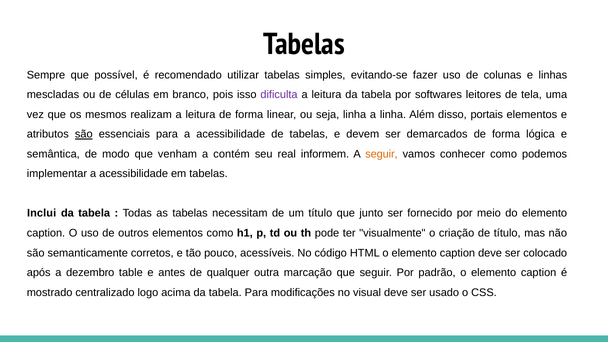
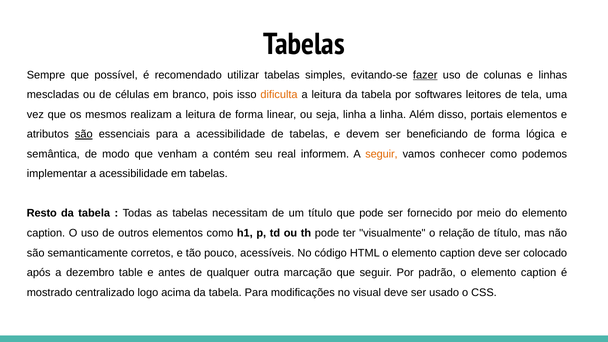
fazer underline: none -> present (425, 75)
dificulta colour: purple -> orange (279, 95)
demarcados: demarcados -> beneficiando (437, 134)
Inclui: Inclui -> Resto (42, 213)
que junto: junto -> pode (371, 213)
criação: criação -> relação (457, 233)
